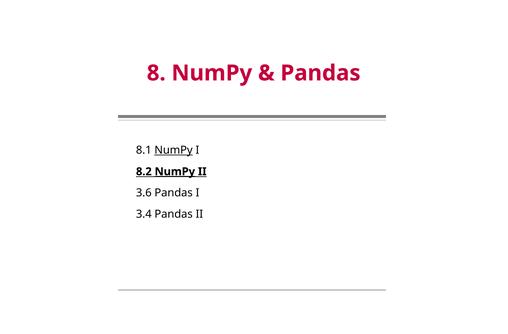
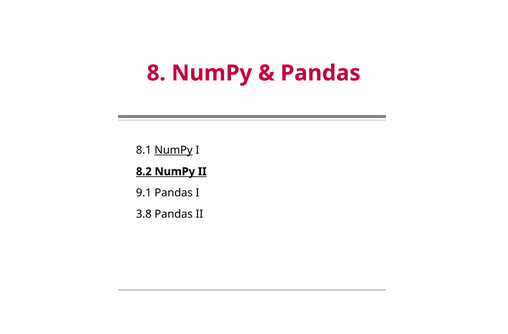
NumPy underline: present -> none (175, 171)
3.6: 3.6 -> 9.1 (144, 193)
3.4: 3.4 -> 3.8 (144, 214)
